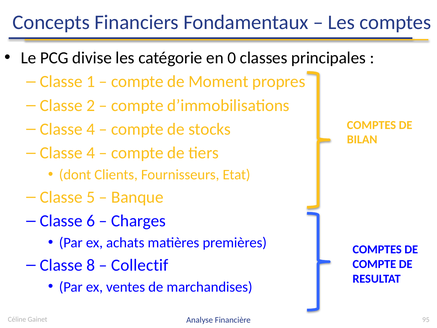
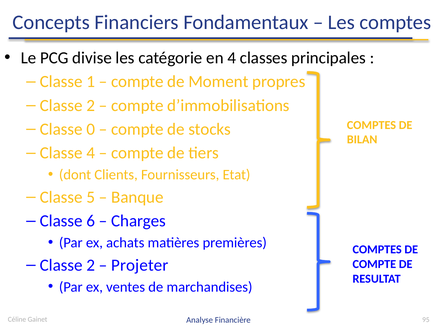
en 0: 0 -> 4 (232, 58)
4: 4 -> 0 (91, 129)
8: 8 -> 2 (91, 265)
Collectif: Collectif -> Projeter (140, 265)
